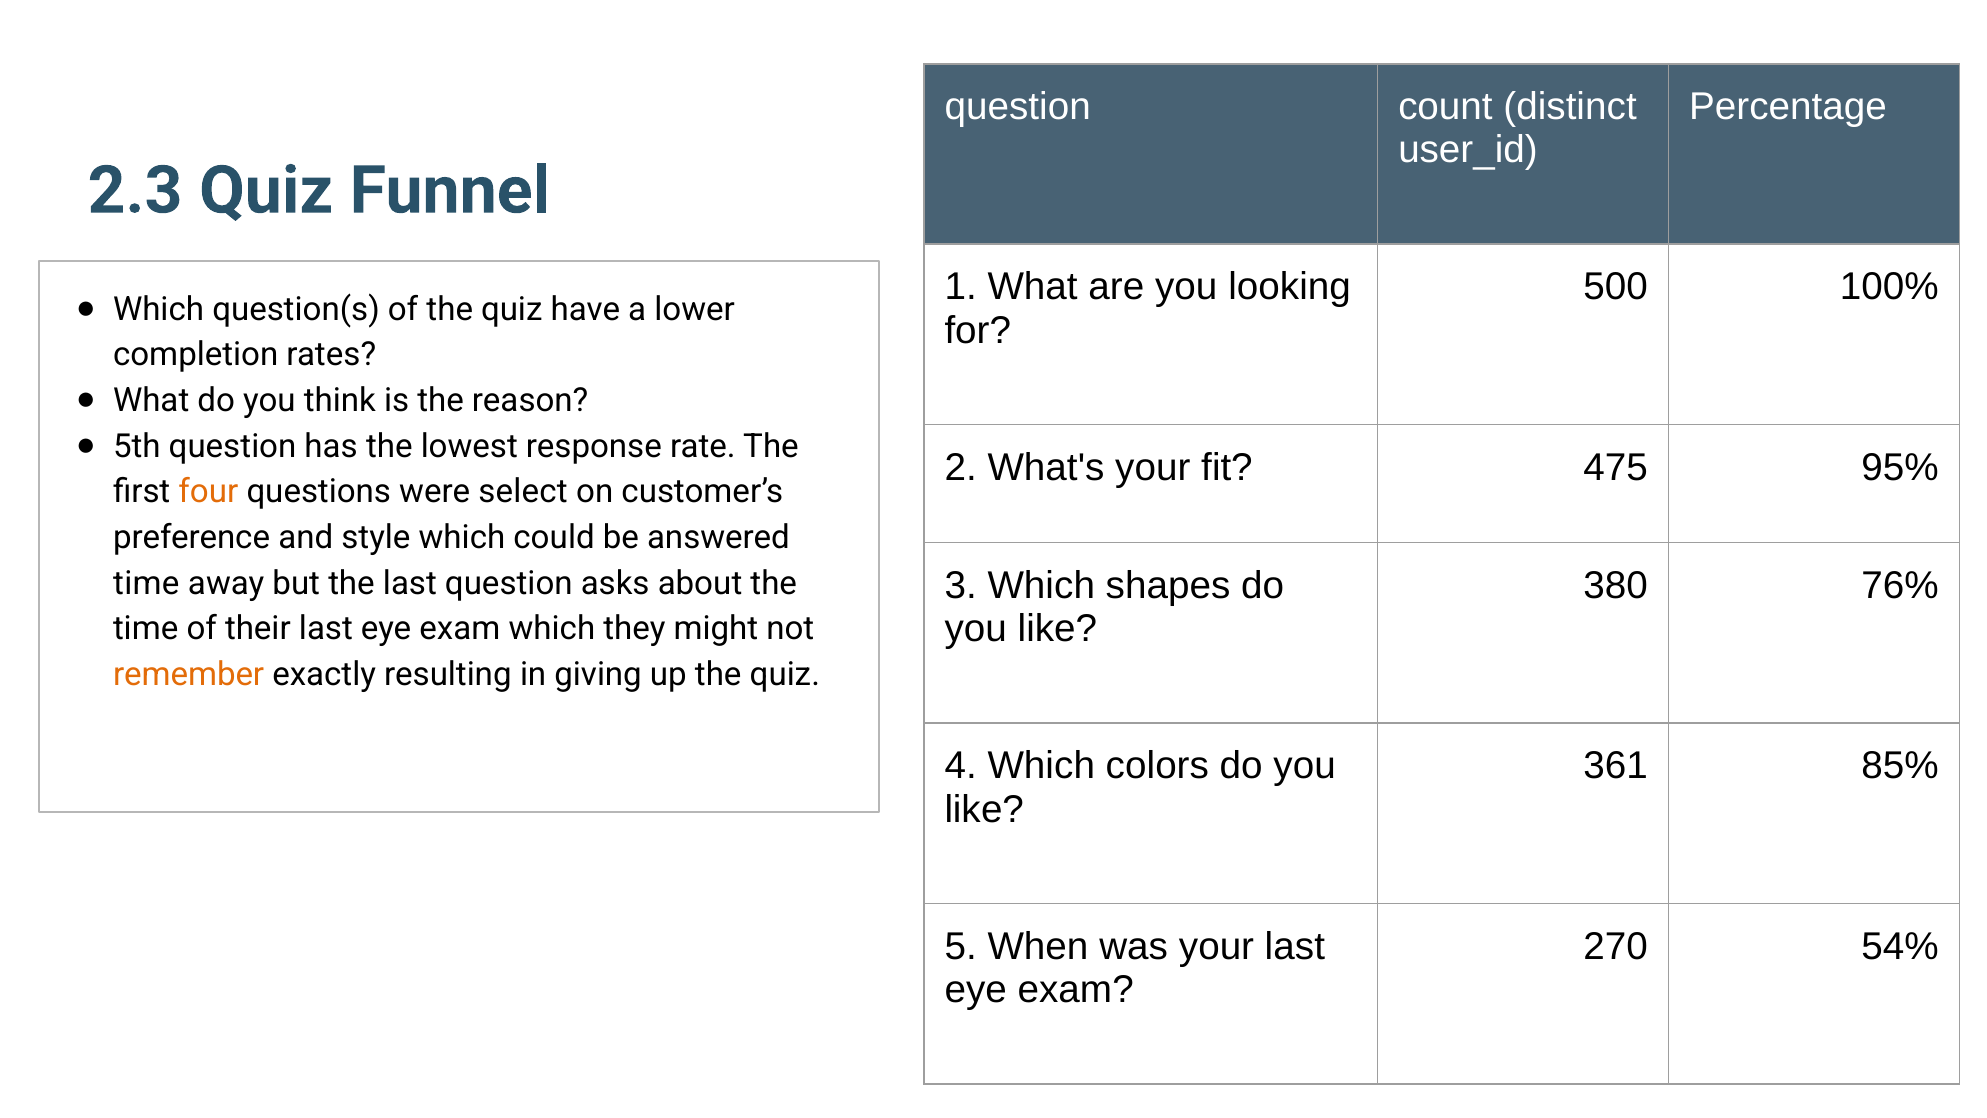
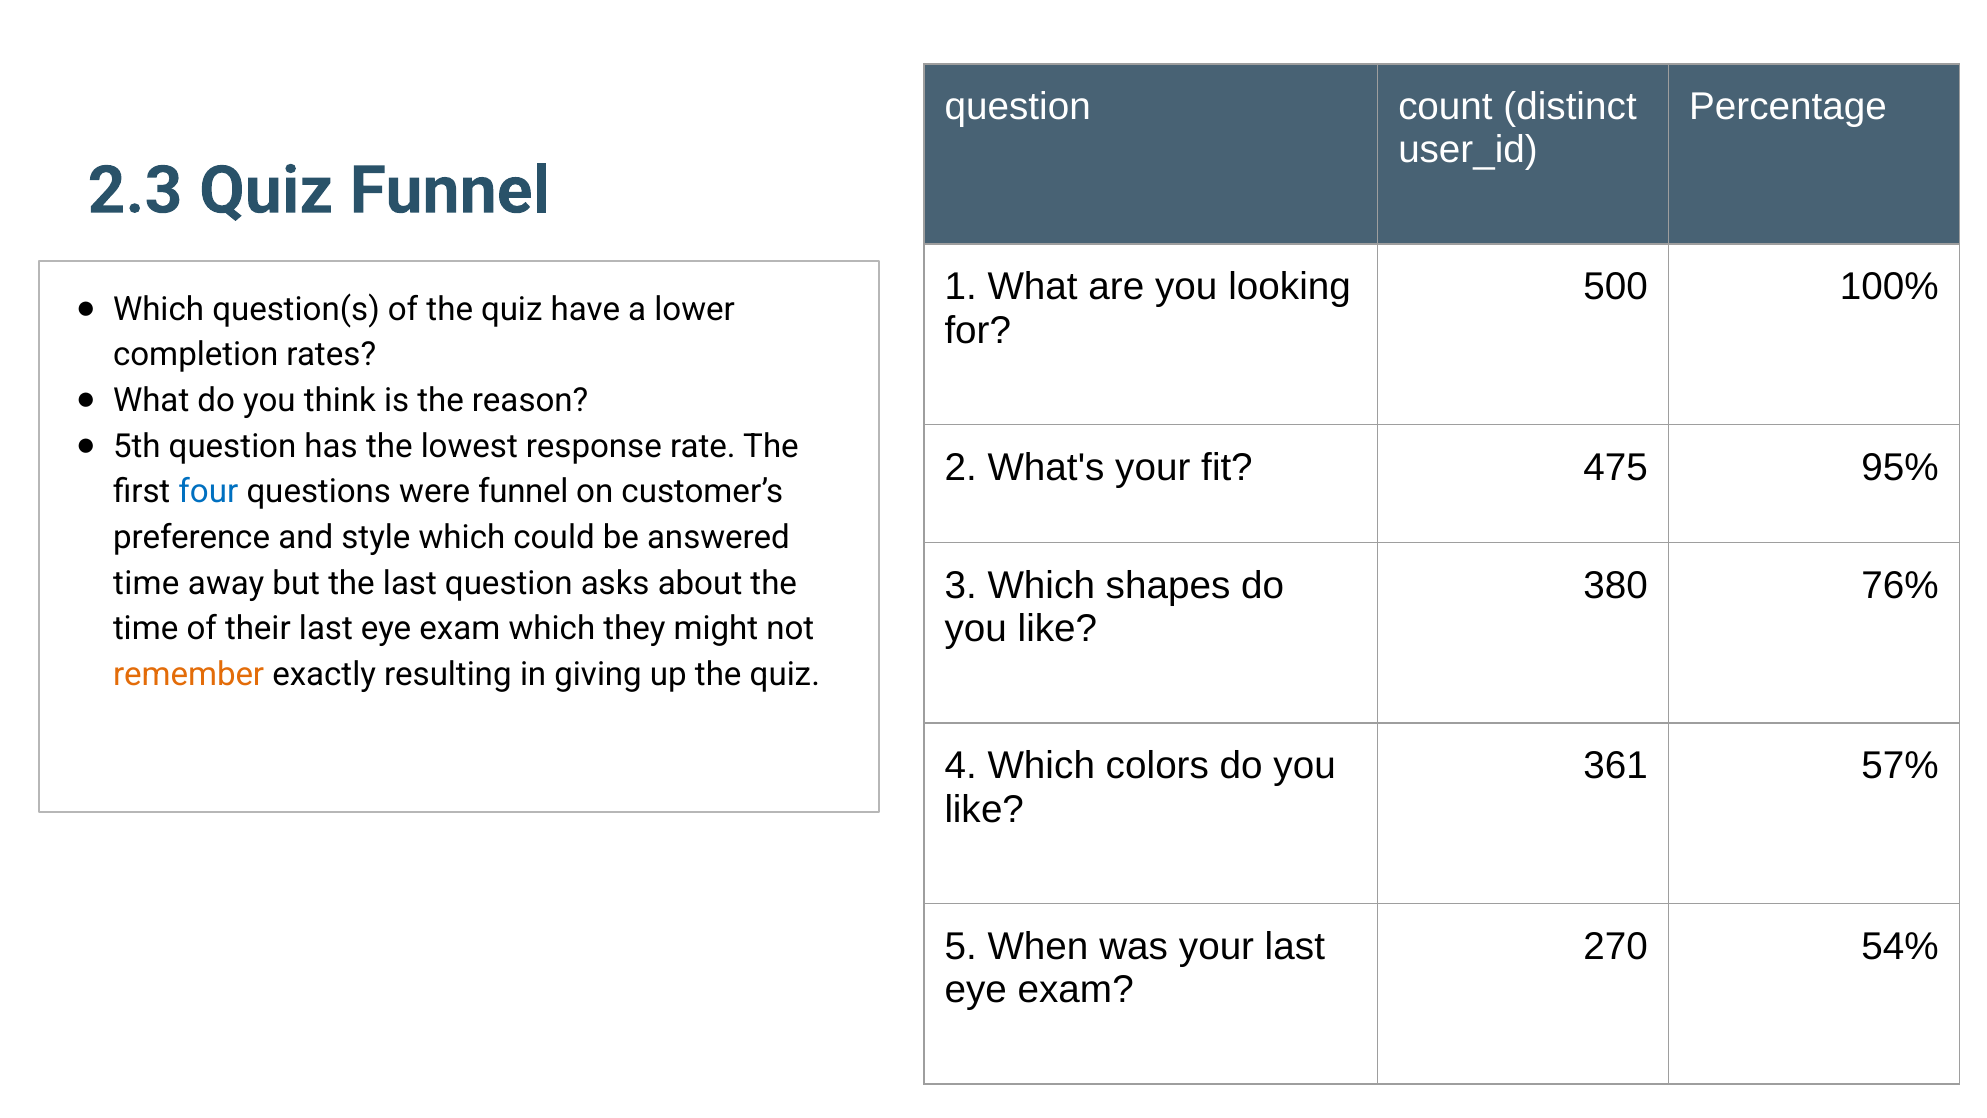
four colour: orange -> blue (208, 492)
were select: select -> funnel (523, 492)
85%: 85% -> 57% (1900, 766)
